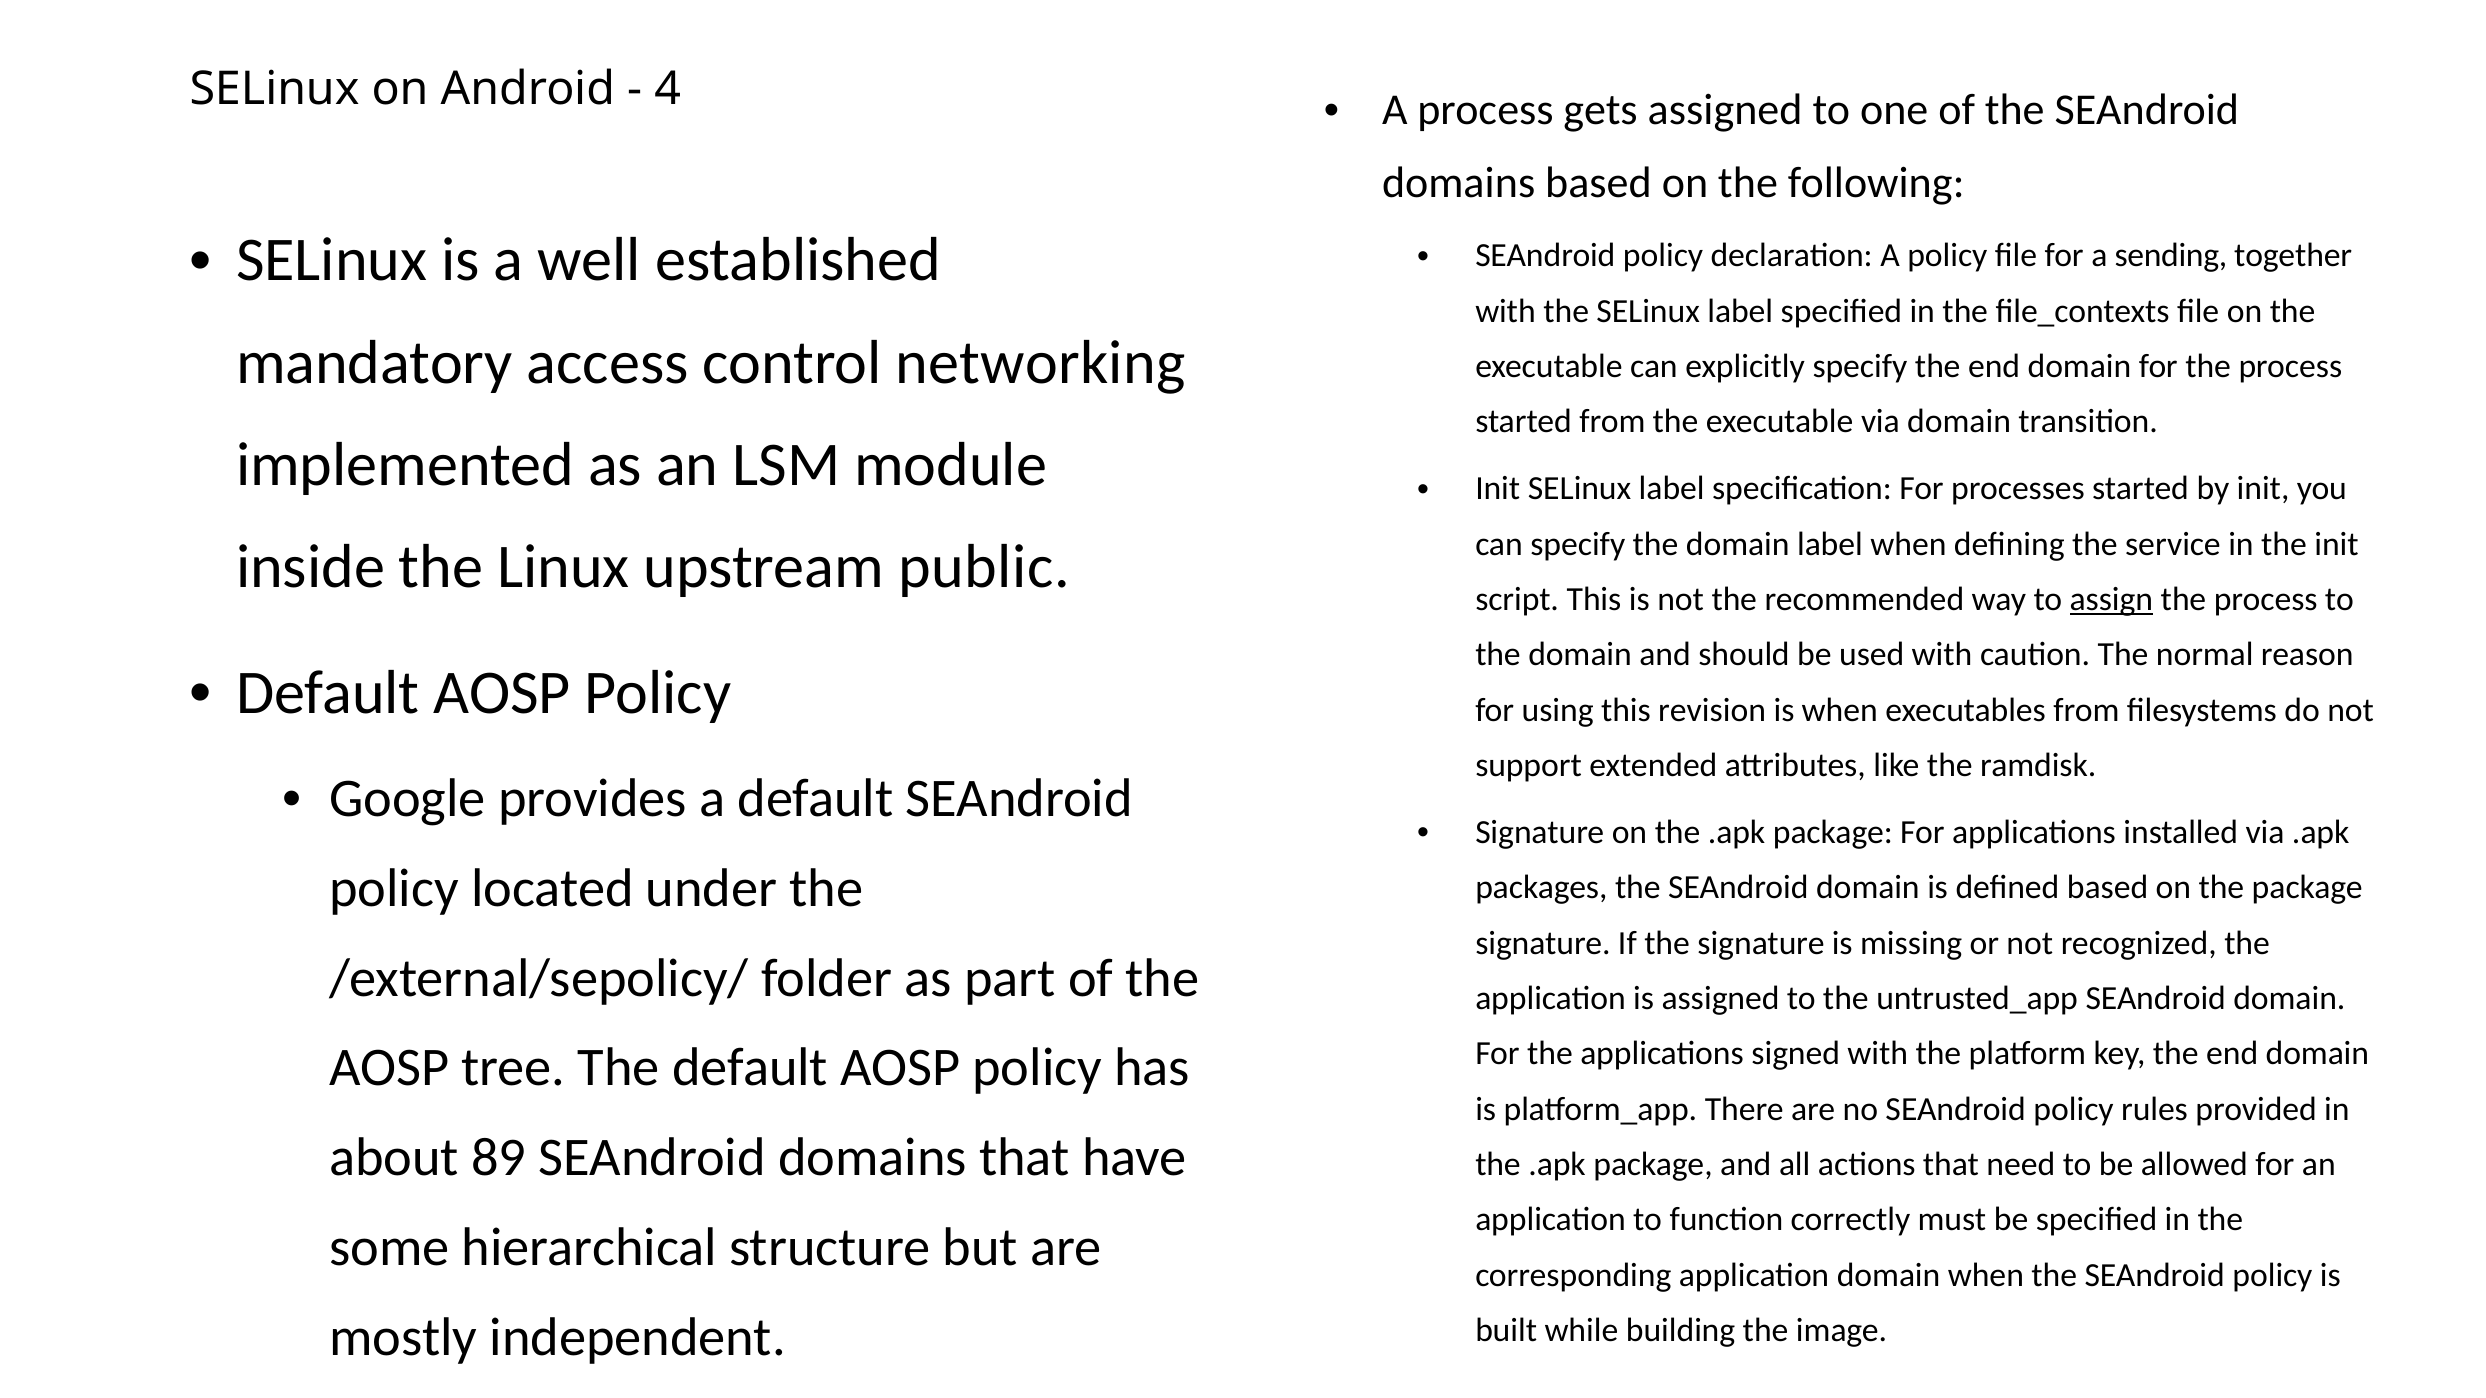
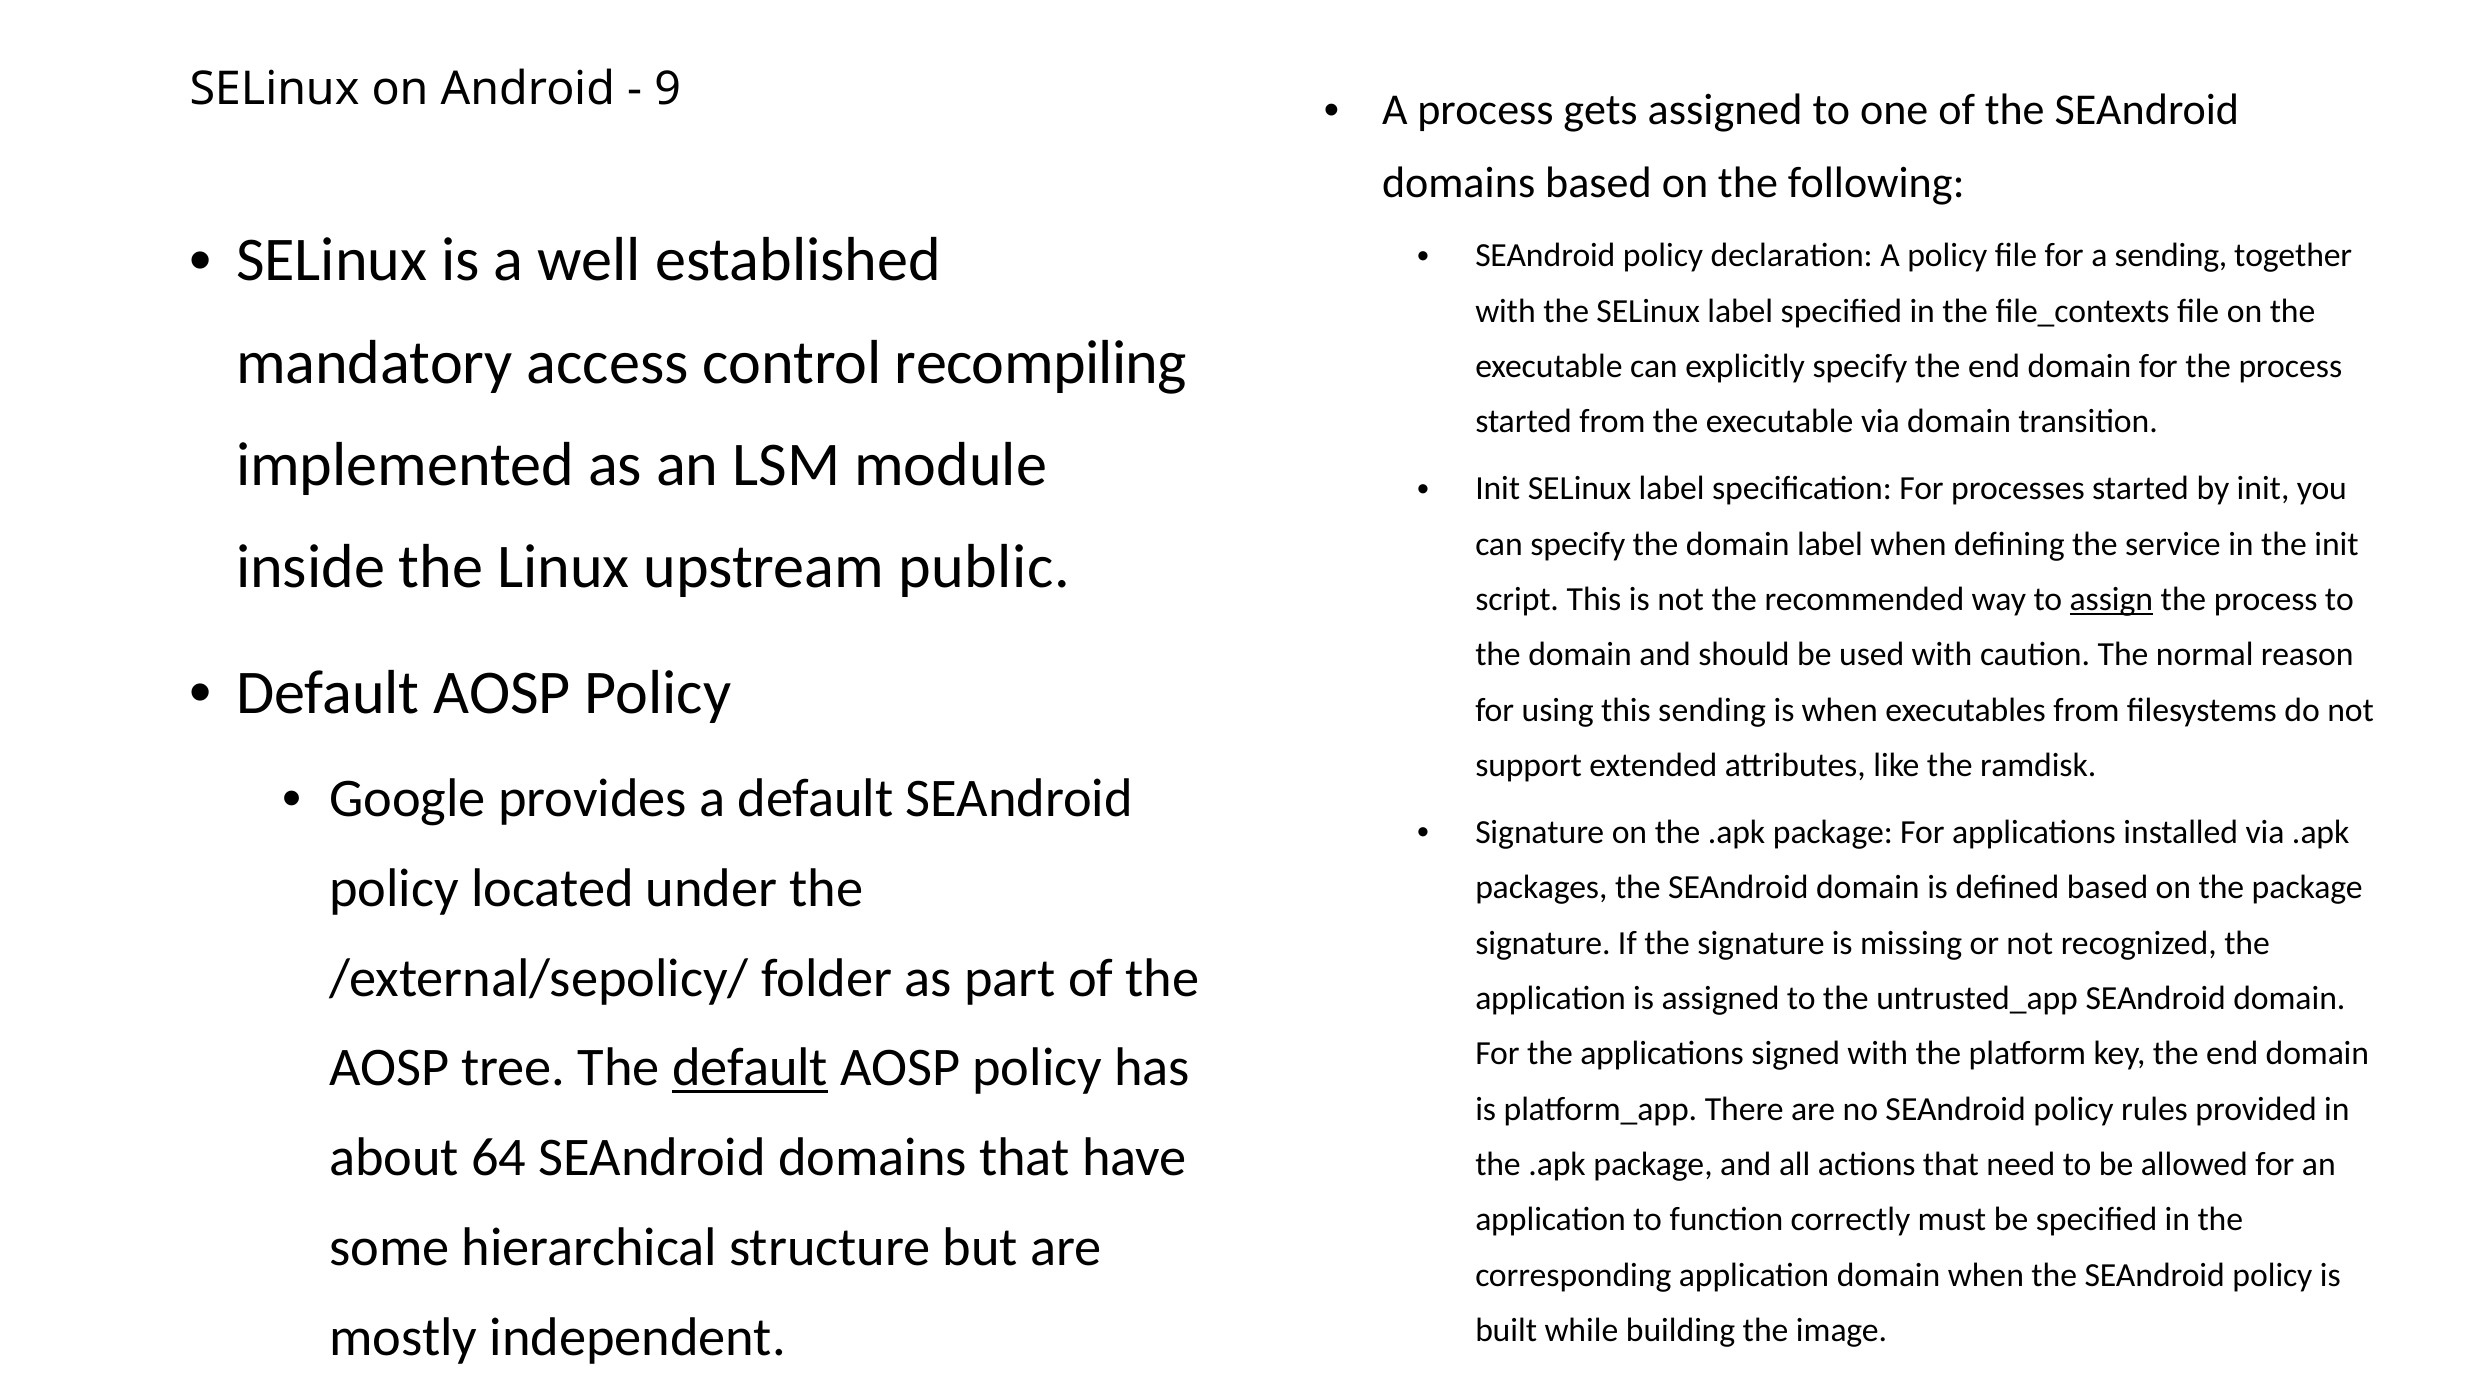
4: 4 -> 9 (668, 90)
networking: networking -> recompiling (1041, 363)
this revision: revision -> sending (1712, 710)
default underline: none -> present (750, 1068)
89: 89 -> 64 (499, 1158)
